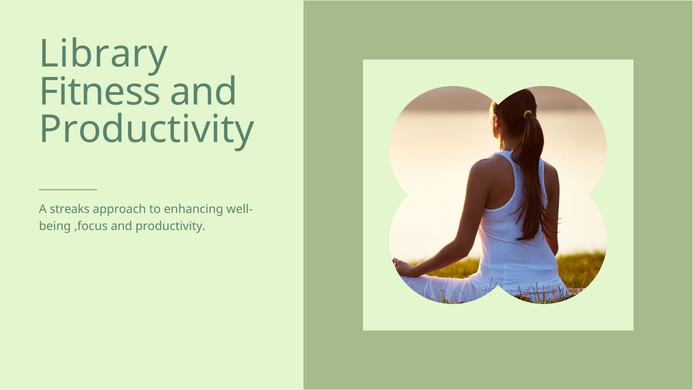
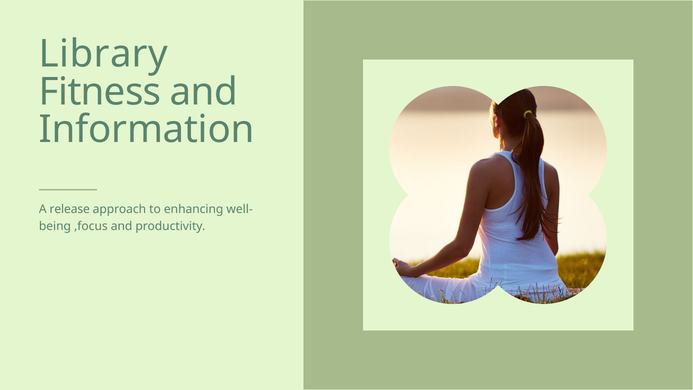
Productivity: Productivity -> Information (147, 130)
streaks: streaks -> release (70, 209)
